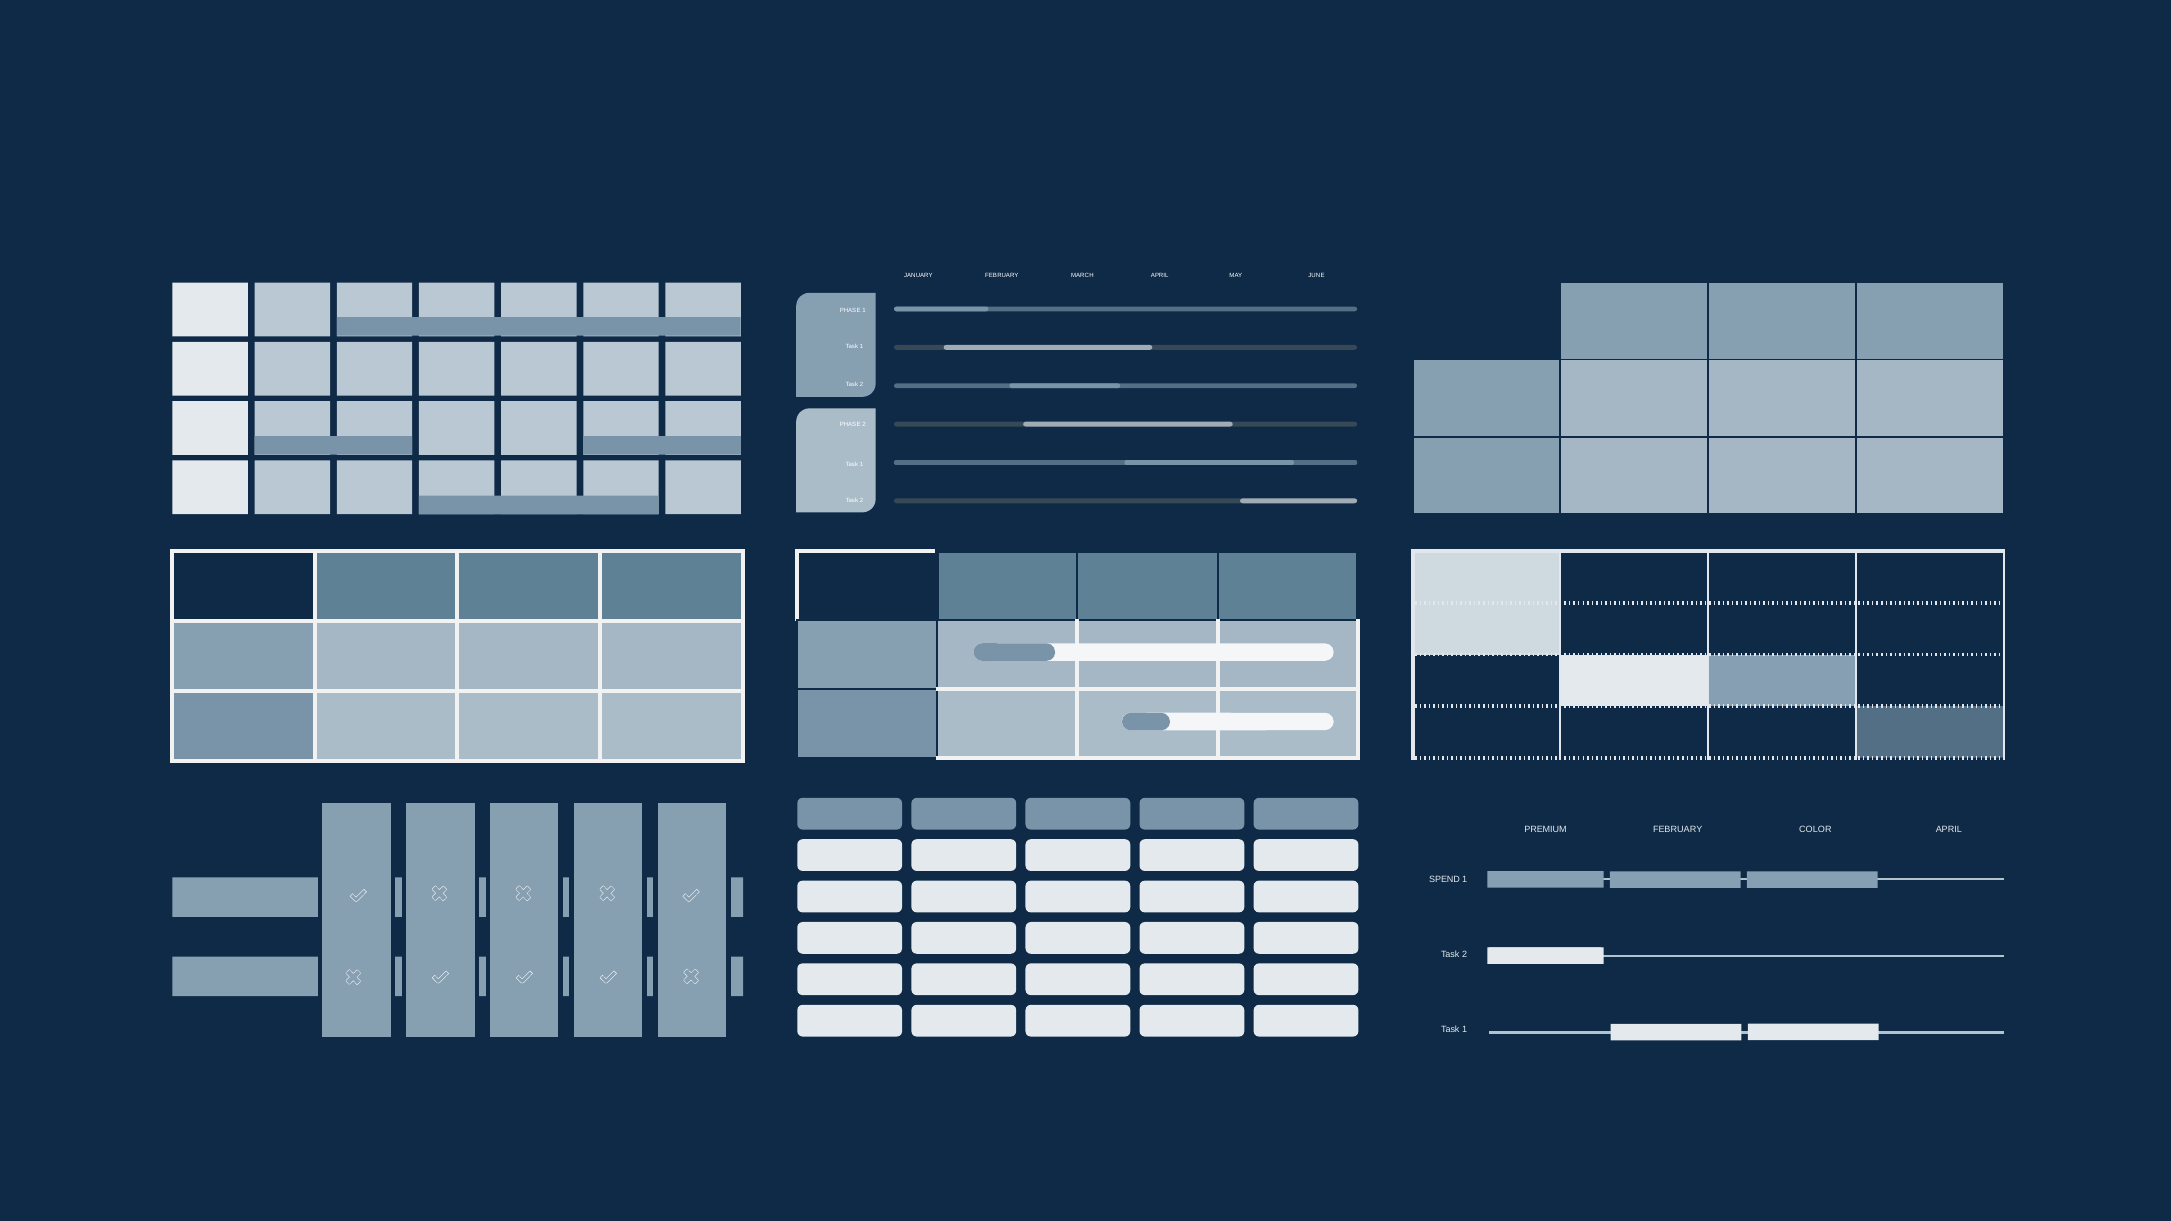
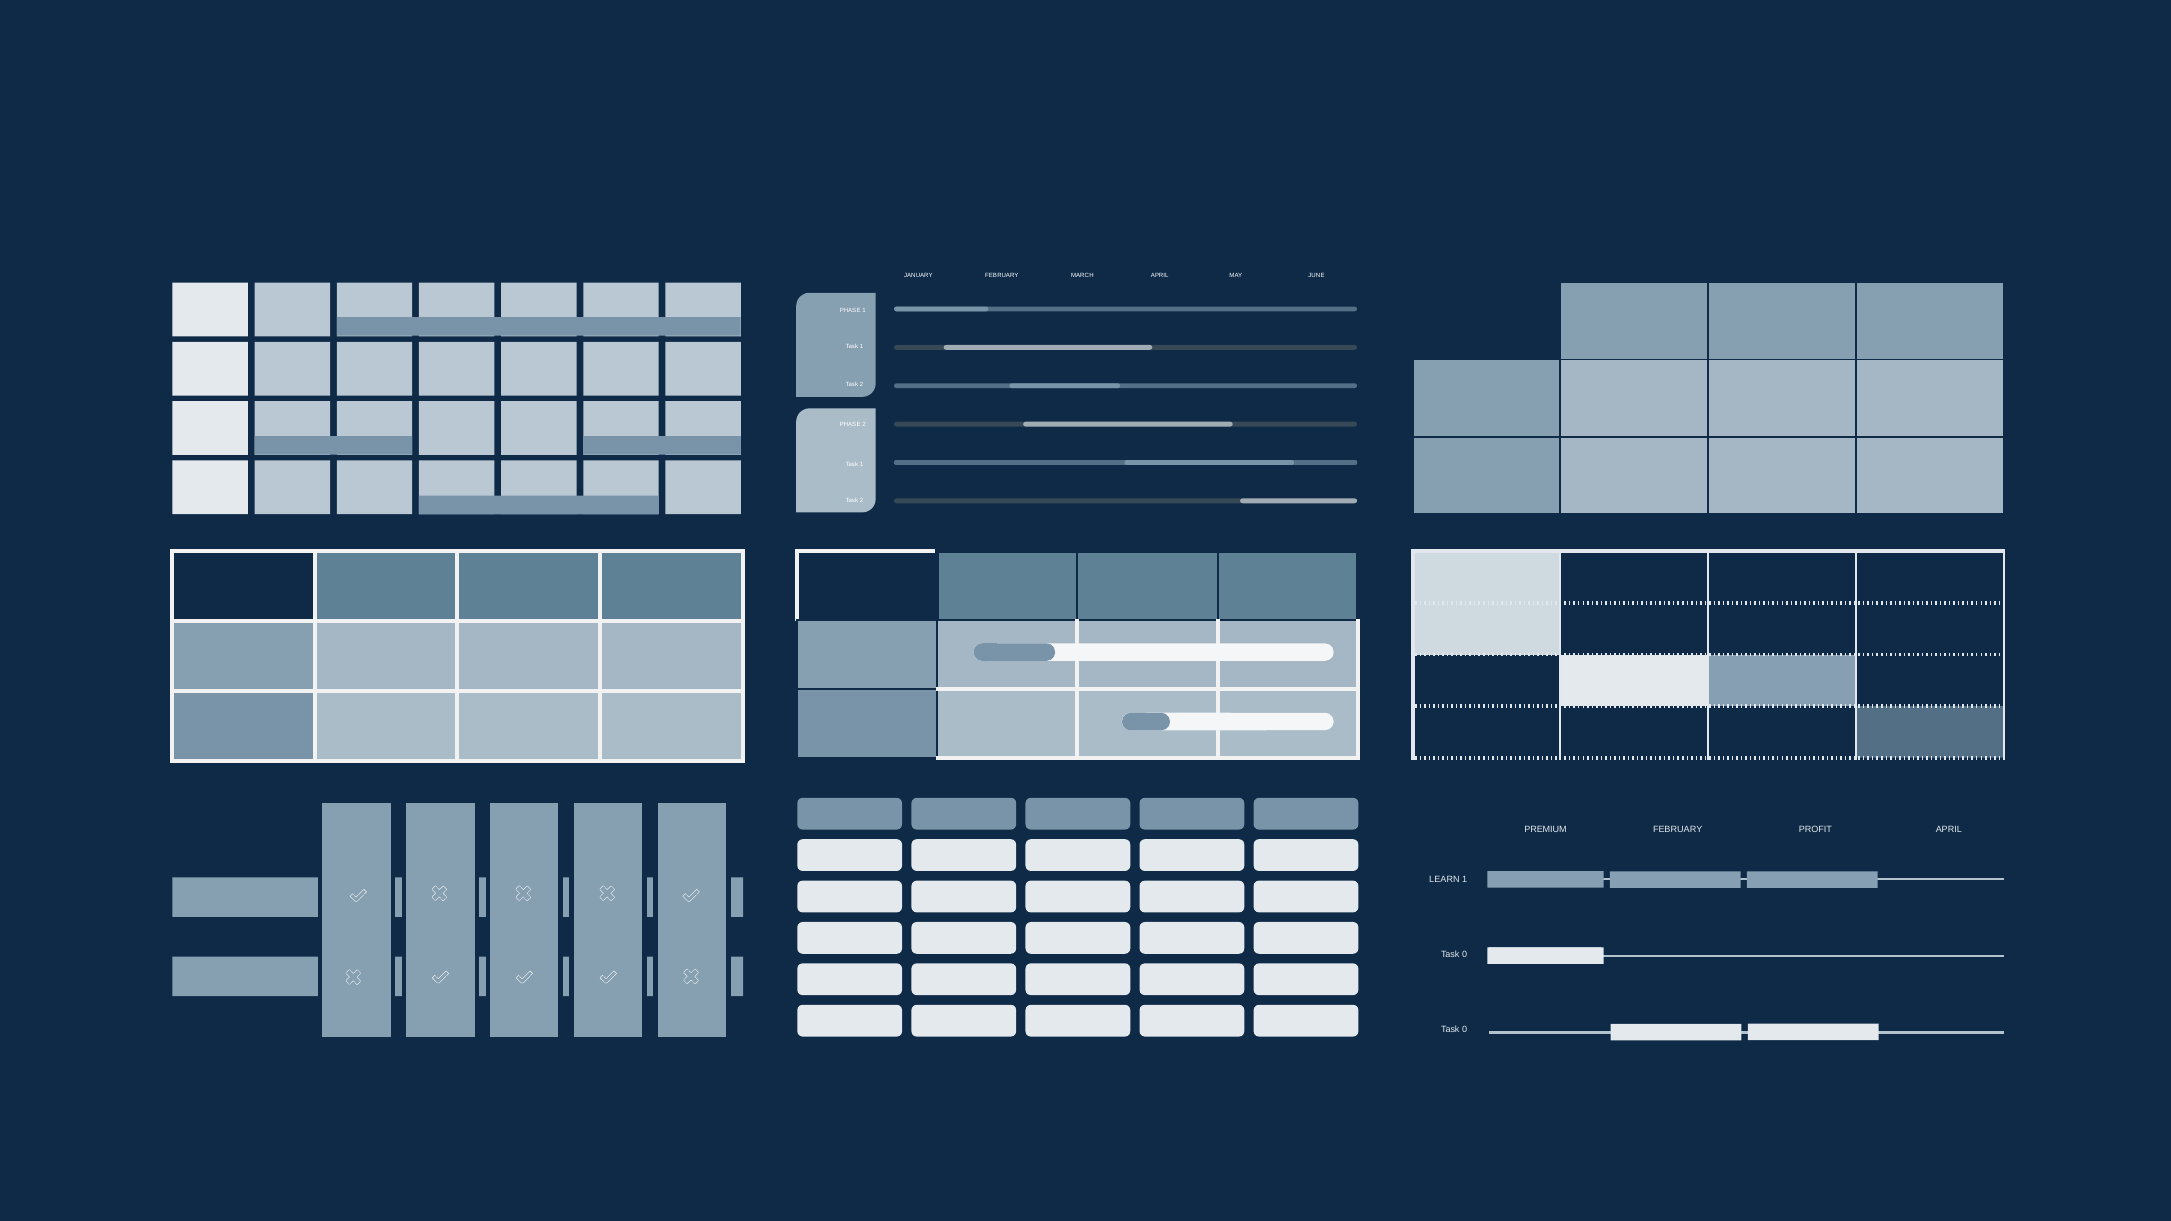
COLOR: COLOR -> PROFIT (1815, 830)
SPEND: SPEND -> LEARN (1444, 880)
2: 2 -> 0 (1465, 955)
1: 1 -> 0 (1465, 1030)
